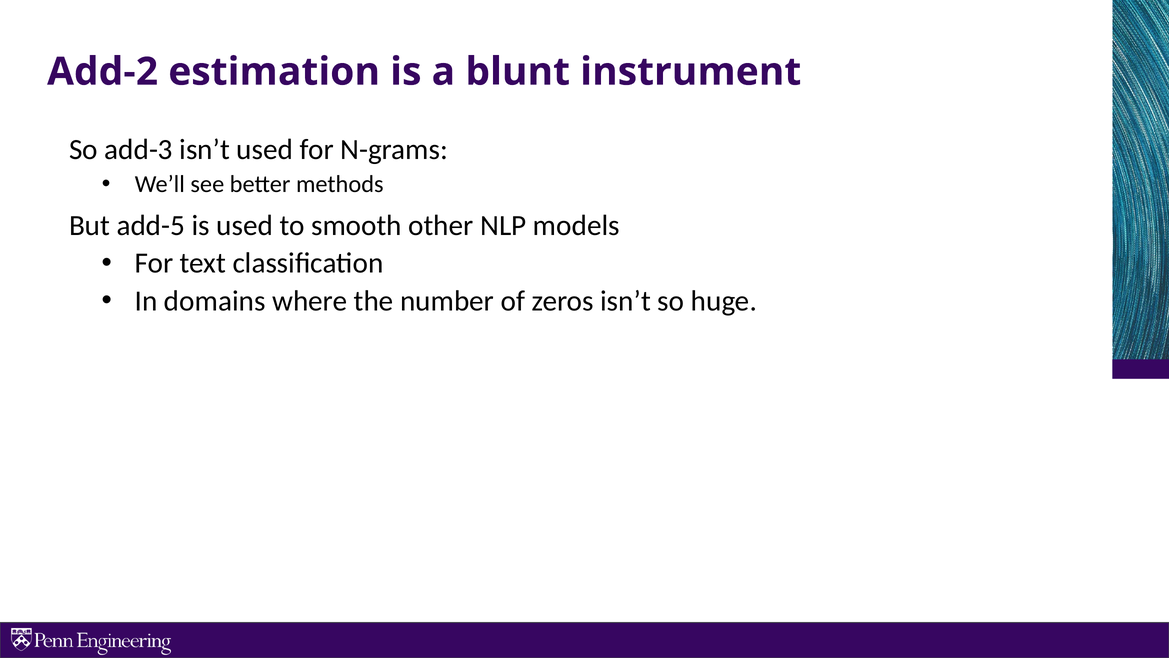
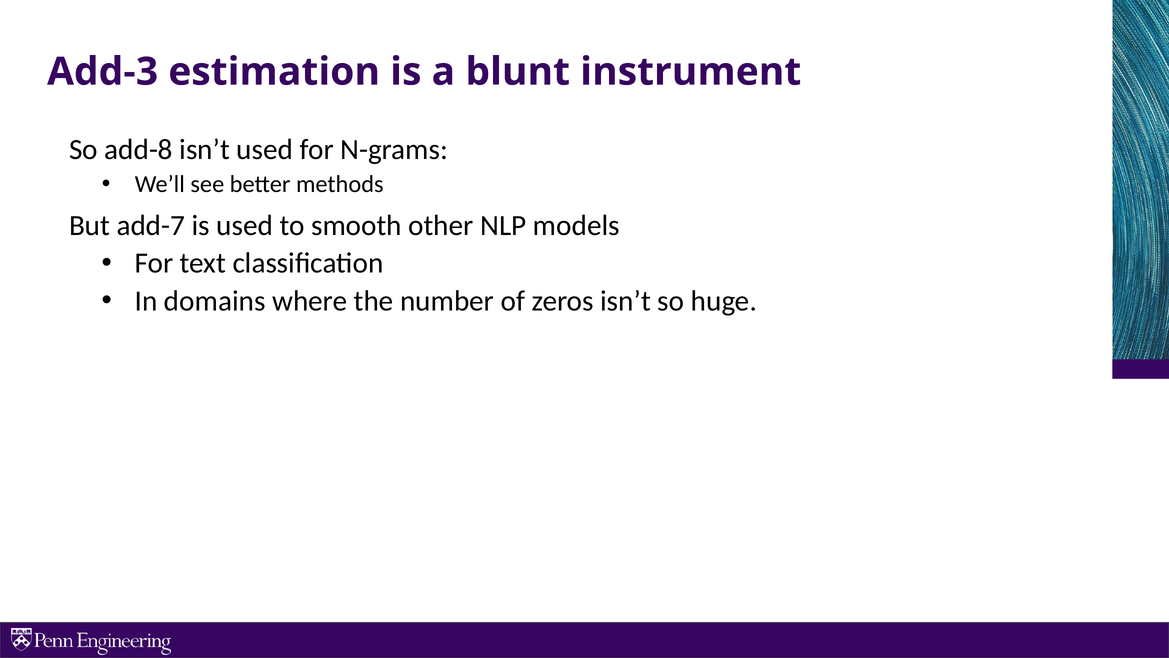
Add-2: Add-2 -> Add-3 (103, 72)
add-3: add-3 -> add-8 (139, 149)
add-5: add-5 -> add-7 (151, 225)
